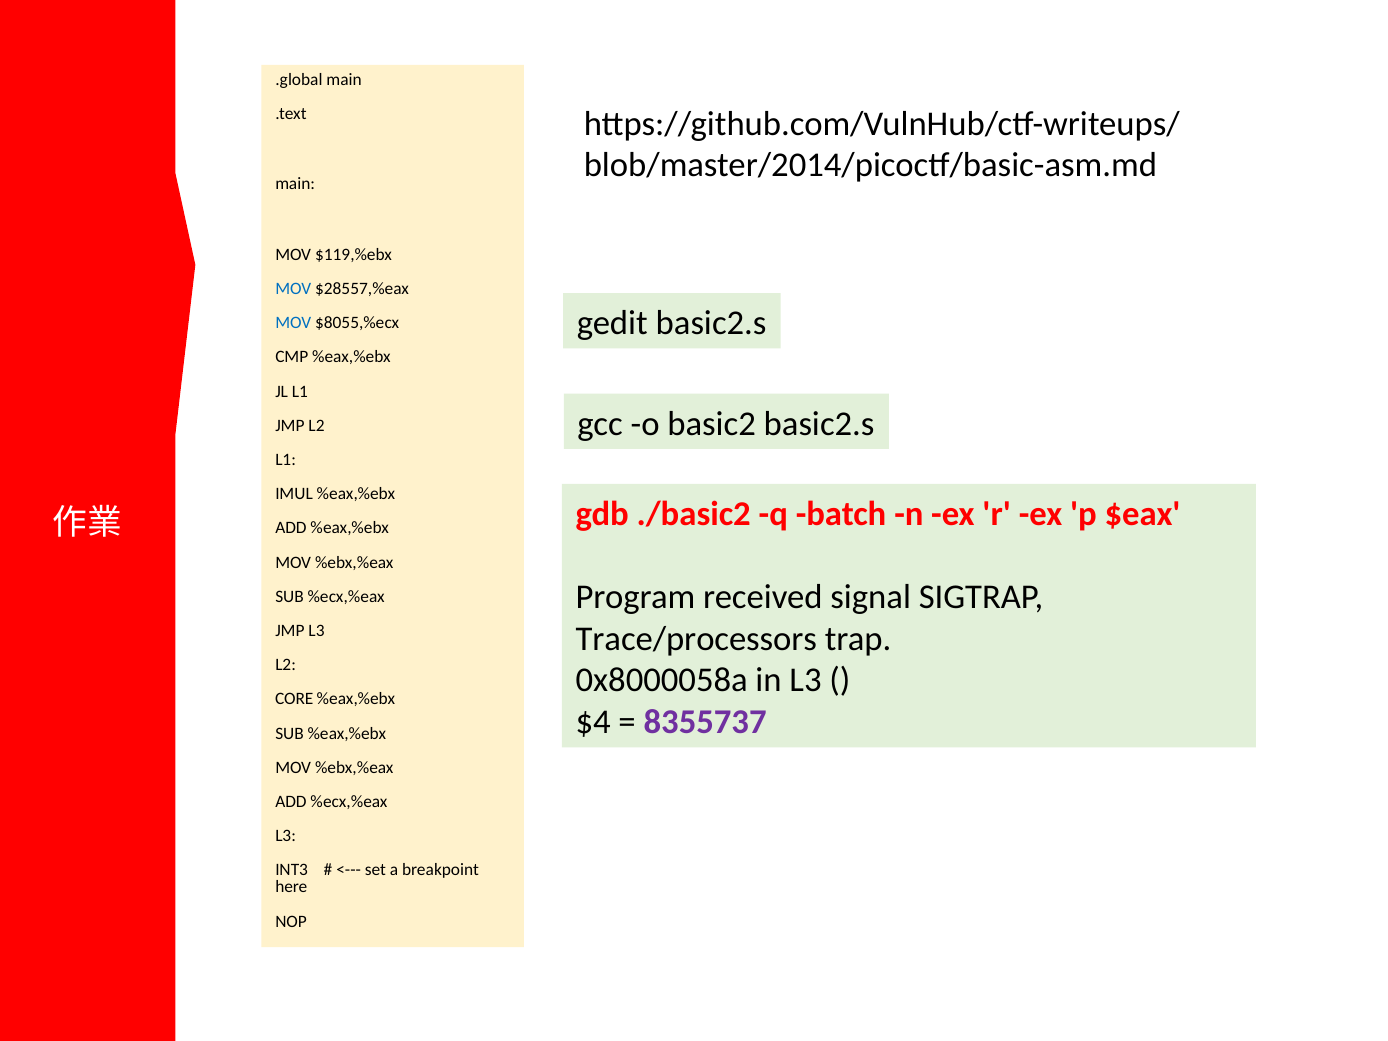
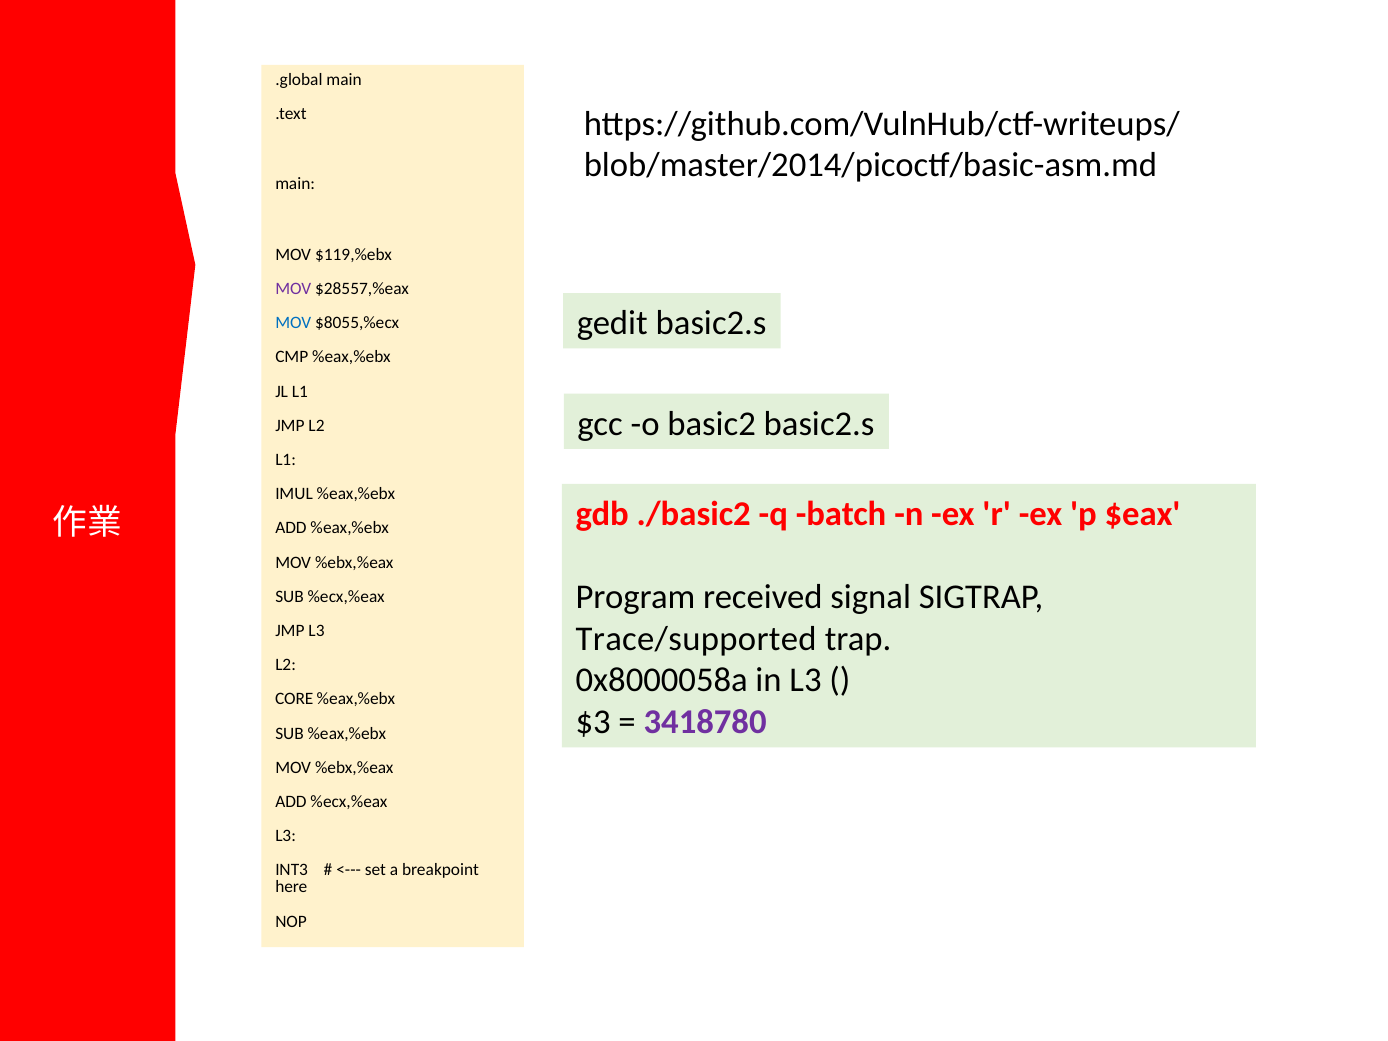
MOV colour: blue -> purple (293, 289)
Trace/processors: Trace/processors -> Trace/supported (696, 639)
$4: $4 -> $3 (593, 722)
8355737: 8355737 -> 3418780 (705, 722)
